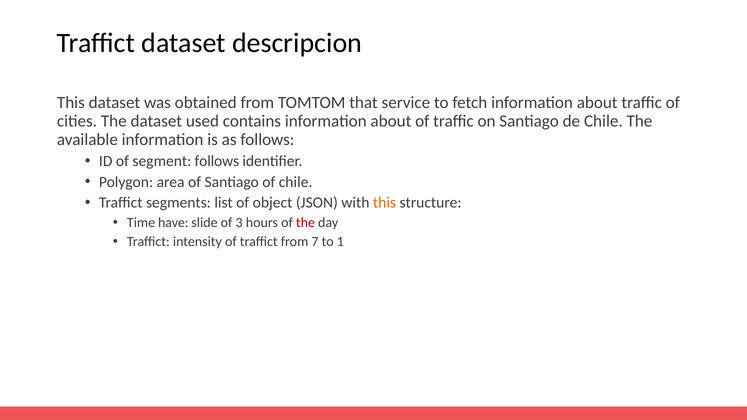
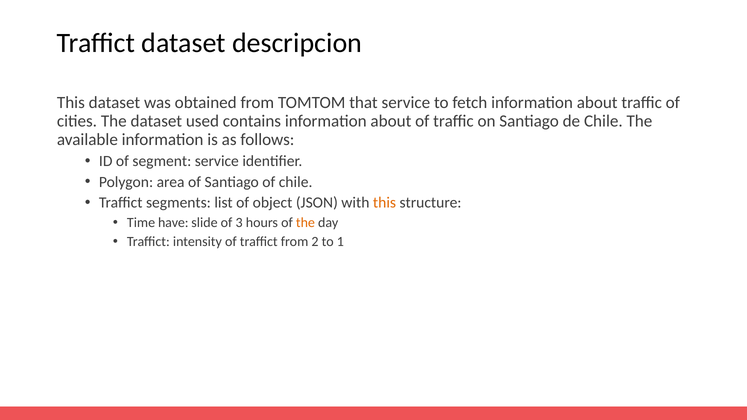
segment follows: follows -> service (217, 161)
the colour: red -> orange (305, 223)
7: 7 -> 2 (315, 242)
